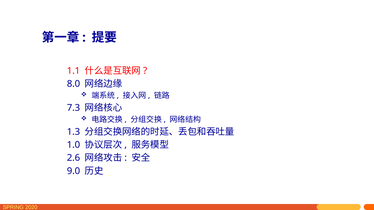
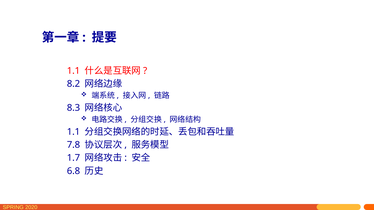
8.0: 8.0 -> 8.2 (73, 84)
7.3: 7.3 -> 8.3 (73, 108)
1.3: 1.3 -> 1.1 (73, 132)
1.0: 1.0 -> 7.8 (73, 145)
2.6: 2.6 -> 1.7 (73, 158)
9.0: 9.0 -> 6.8 (73, 171)
